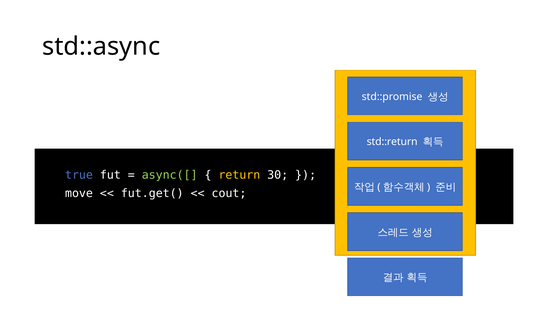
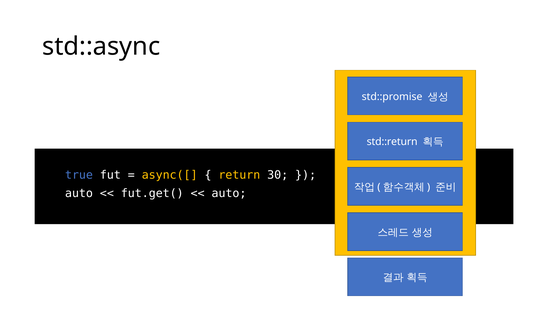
async([ colour: light green -> yellow (170, 175)
move: move -> auto (79, 194)
cout: cout -> auto (229, 194)
